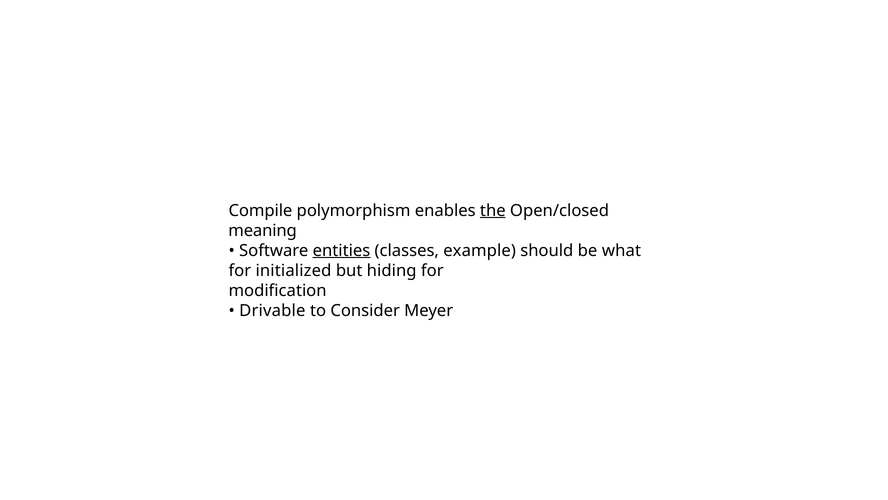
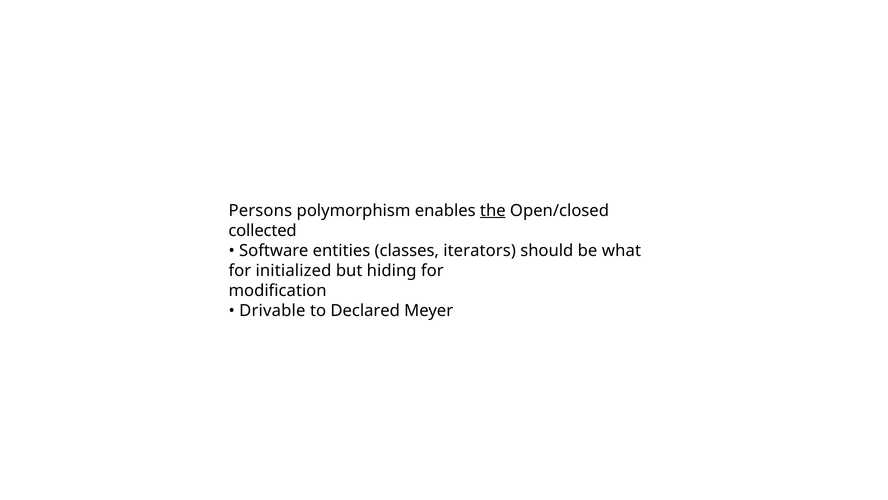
Compile: Compile -> Persons (260, 210)
meaning: meaning -> collected (263, 230)
entities underline: present -> none (341, 250)
example: example -> iterators (480, 250)
Consider: Consider -> Declared (365, 310)
